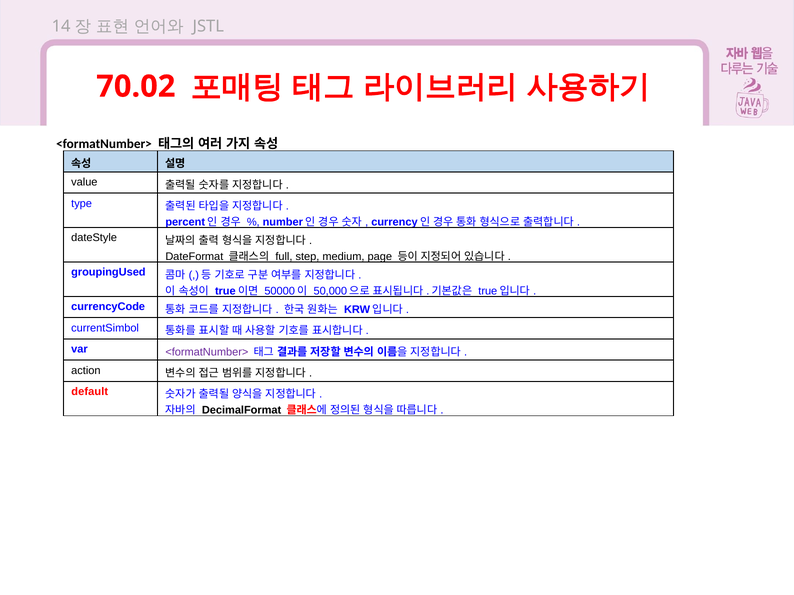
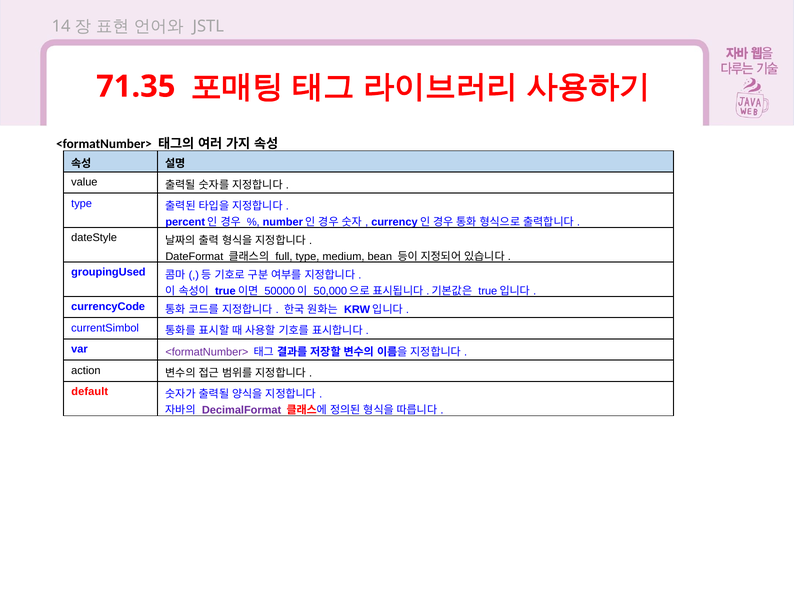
70.02: 70.02 -> 71.35 (136, 87)
full step: step -> type (307, 257)
page: page -> bean (380, 257)
DecimalFormat colour: black -> purple (242, 411)
